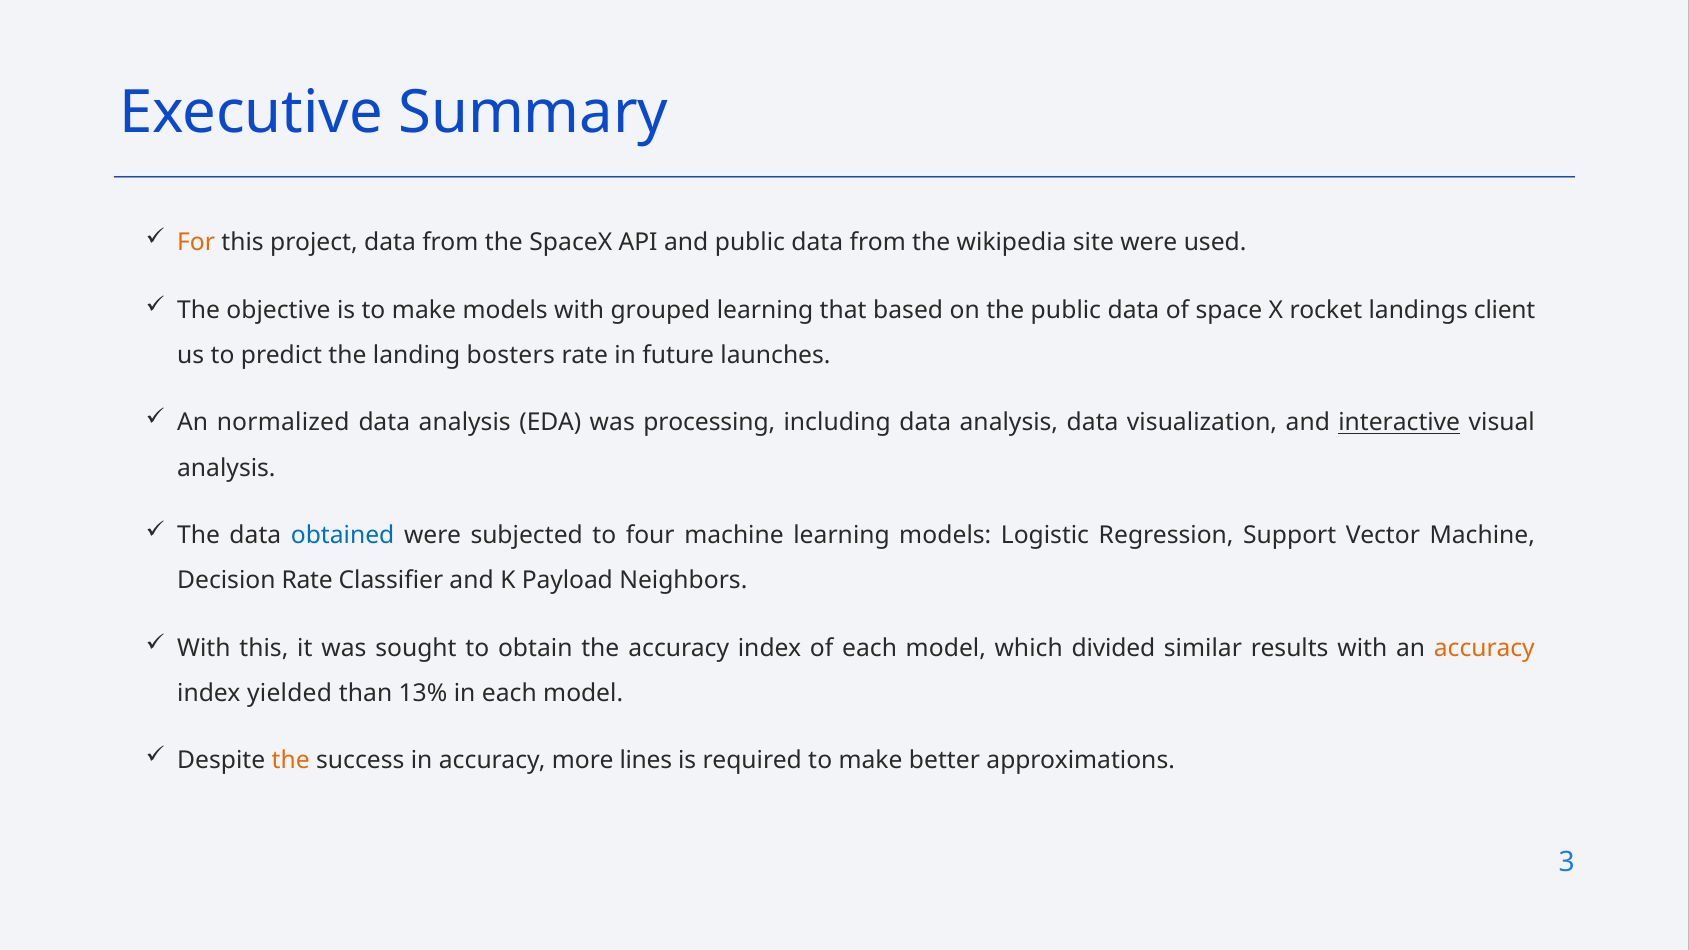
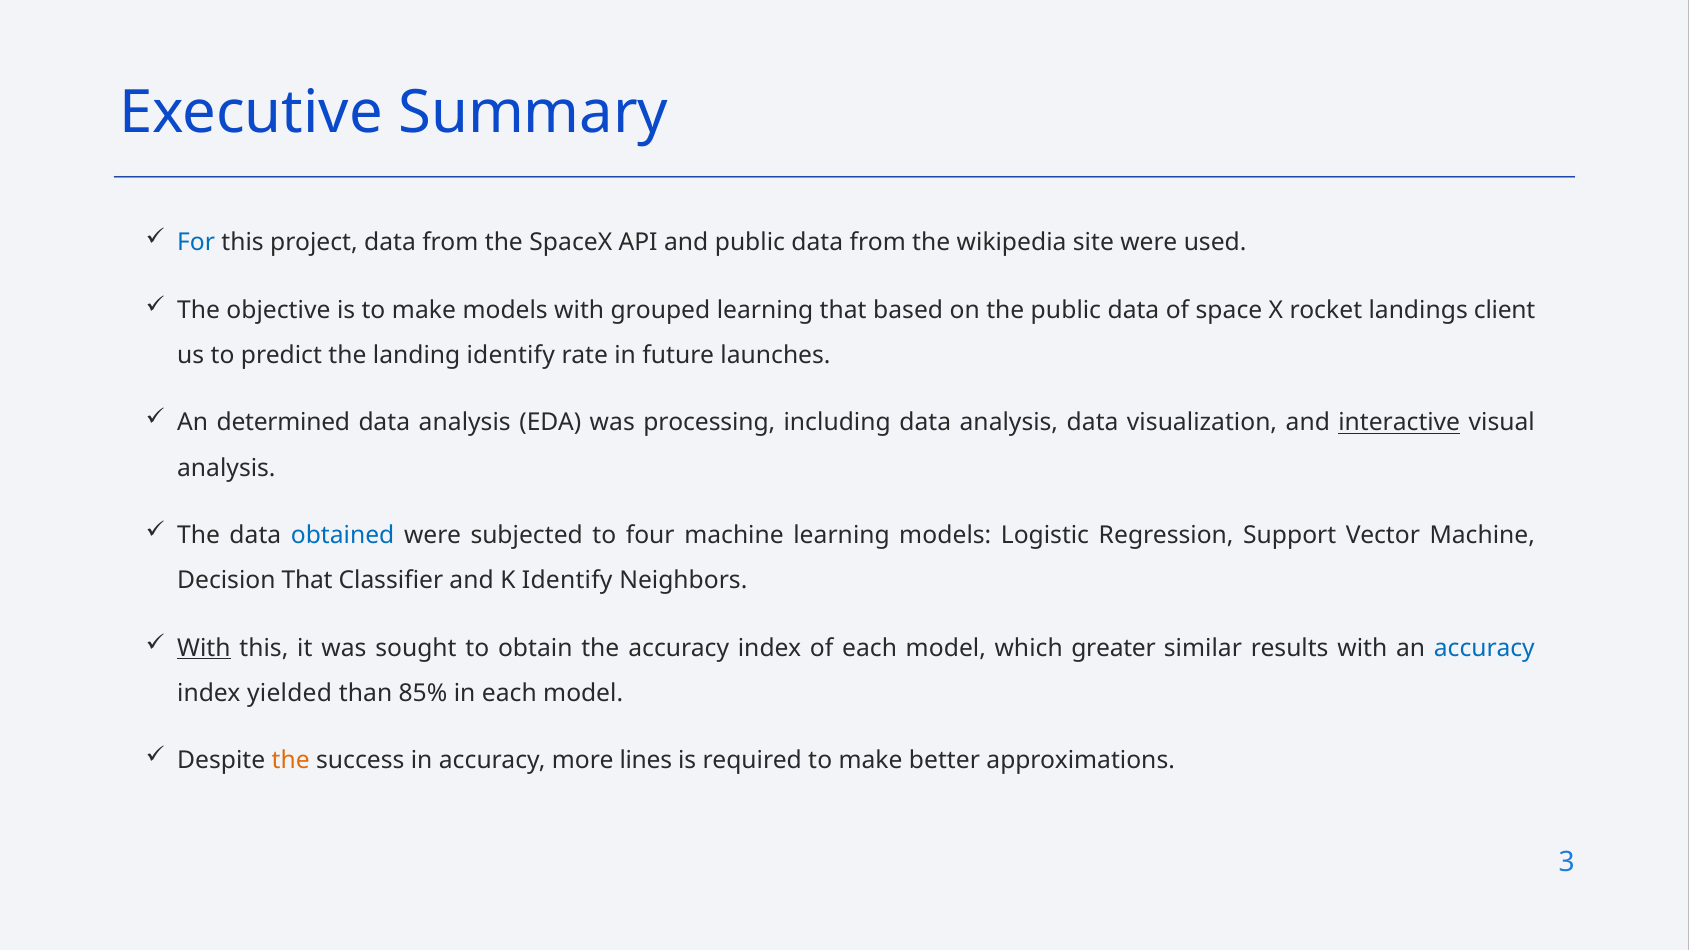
For colour: orange -> blue (196, 243)
landing bosters: bosters -> identify (511, 355)
normalized: normalized -> determined (283, 423)
Decision Rate: Rate -> That (307, 581)
K Payload: Payload -> Identify (567, 581)
With underline: none -> present (204, 648)
divided: divided -> greater (1114, 648)
accuracy colour: orange -> blue (1484, 648)
13%: 13% -> 85% (423, 693)
